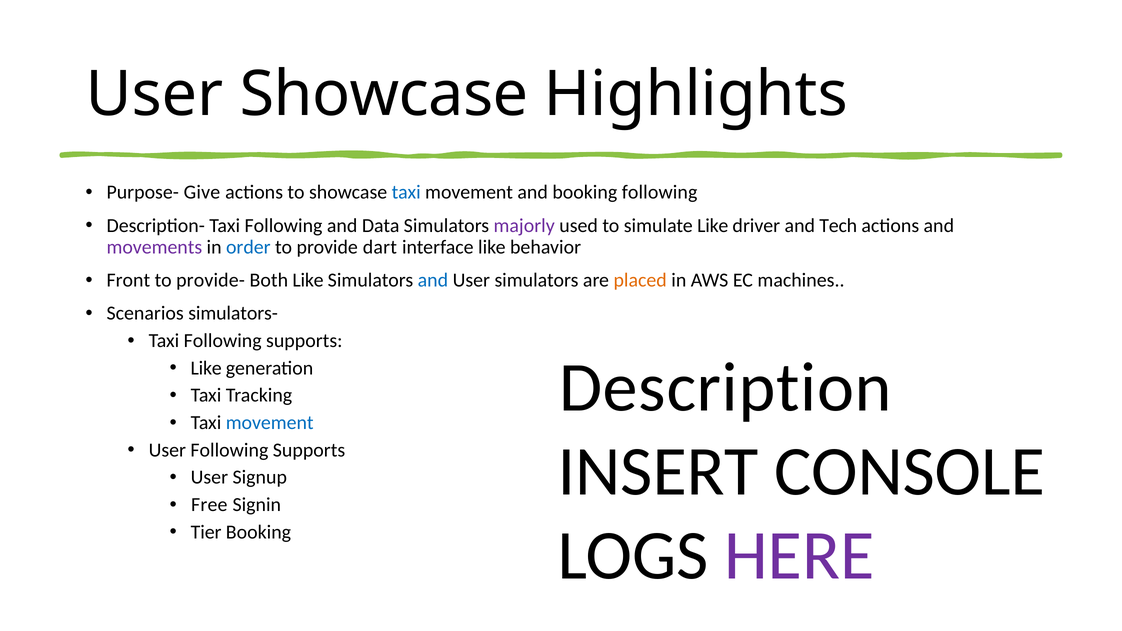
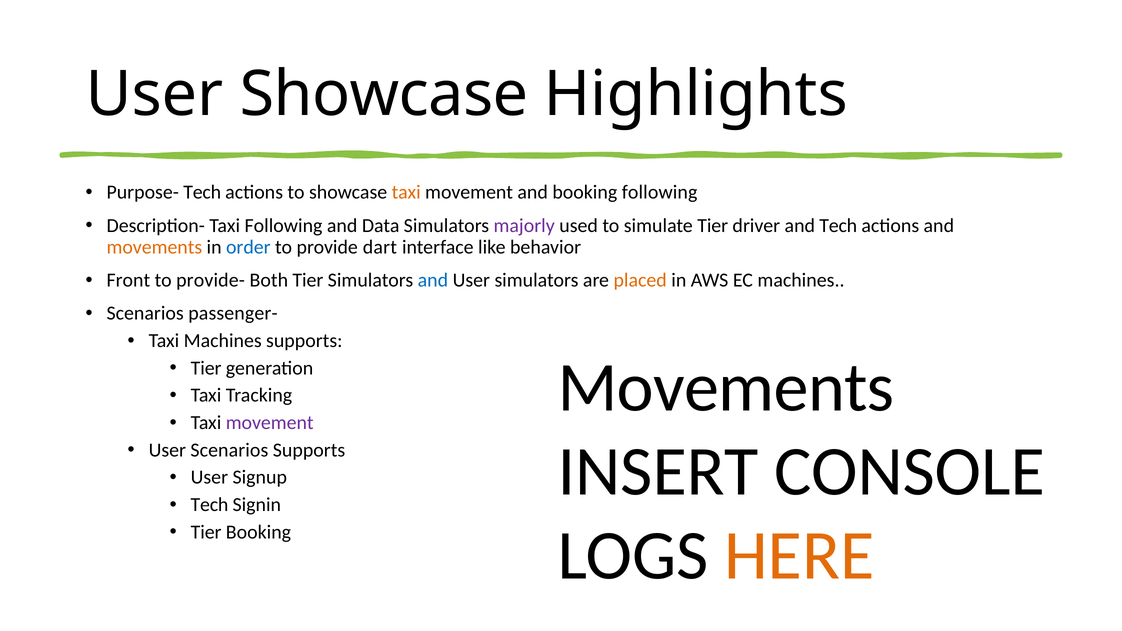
Purpose- Give: Give -> Tech (202, 192)
taxi colour: blue -> orange (406, 192)
simulate Like: Like -> Tier (713, 226)
movements colour: purple -> orange (154, 247)
Both Like: Like -> Tier (308, 280)
simulators-: simulators- -> passenger- (233, 313)
Following: Following -> Machines (223, 341)
Like: Like -> Tier (206, 368)
Description: Description -> Movements (726, 388)
movement colour: blue -> purple (270, 423)
User Following: Following -> Scenarios (229, 450)
Free: Free -> Tech (210, 505)
HERE colour: purple -> orange (799, 556)
